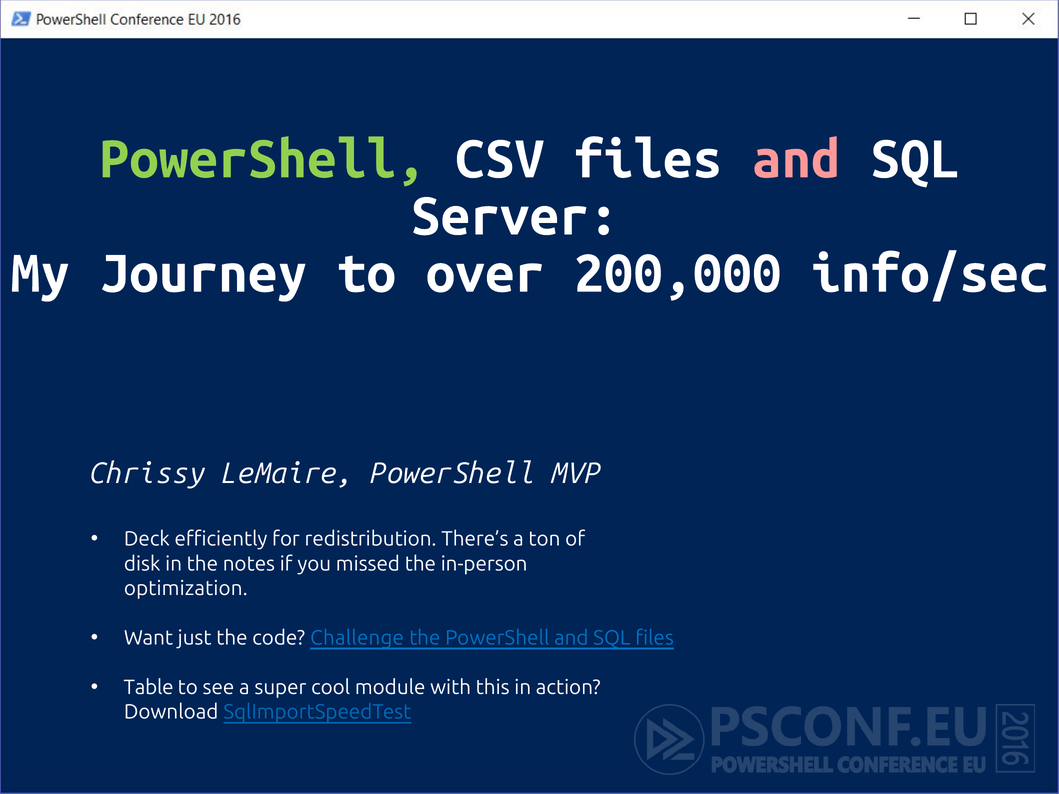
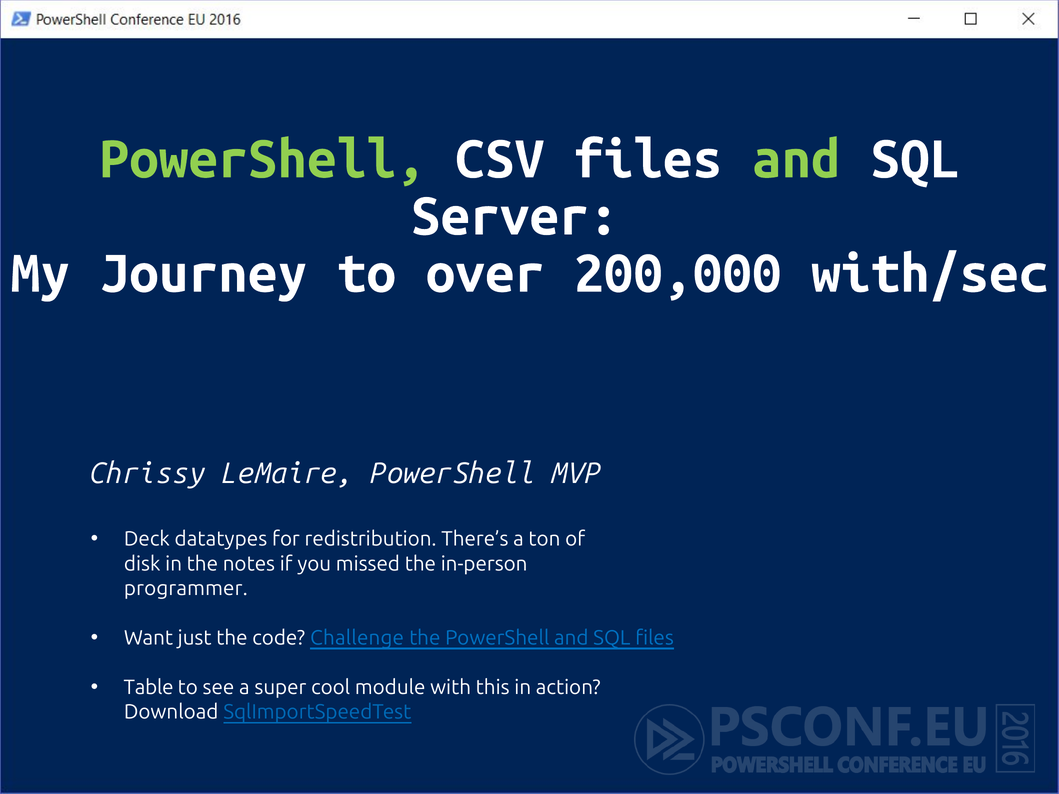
and colour: pink -> light green (796, 160)
info/sec: info/sec -> with/sec (930, 274)
efficiently: efficiently -> datatypes (221, 539)
optimization: optimization -> programmer (186, 589)
